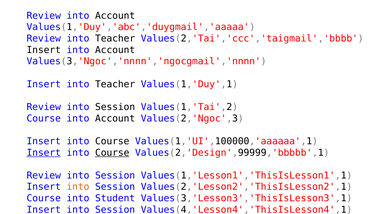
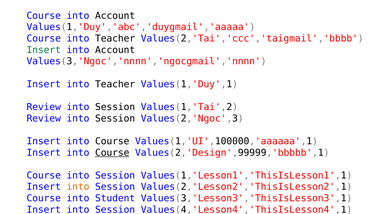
Review: Review -> Course (44, 16)
Review: Review -> Course (44, 38)
Insert colour: black -> green (44, 50)
Course: Course -> Review (44, 118)
Account: Account -> Session (115, 118)
Insert underline: present -> none (44, 152)
Review: Review -> Course (44, 175)
